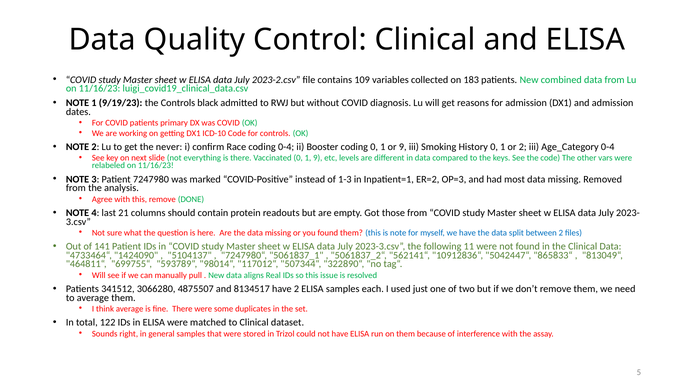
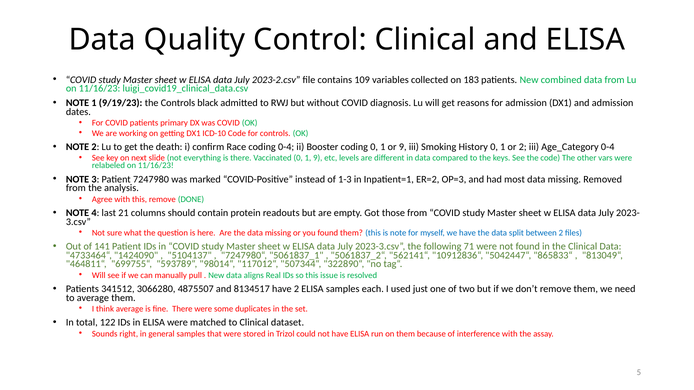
never: never -> death (169, 147)
11: 11 -> 71 (469, 247)
